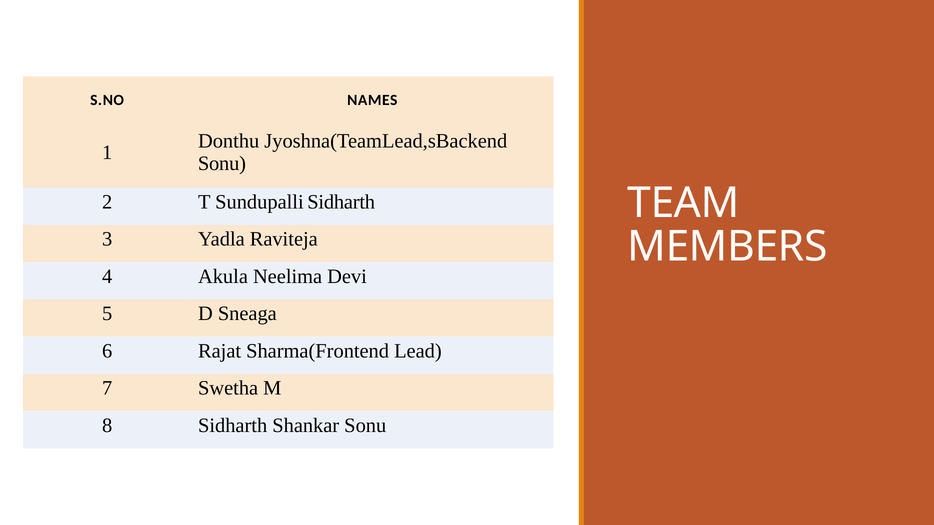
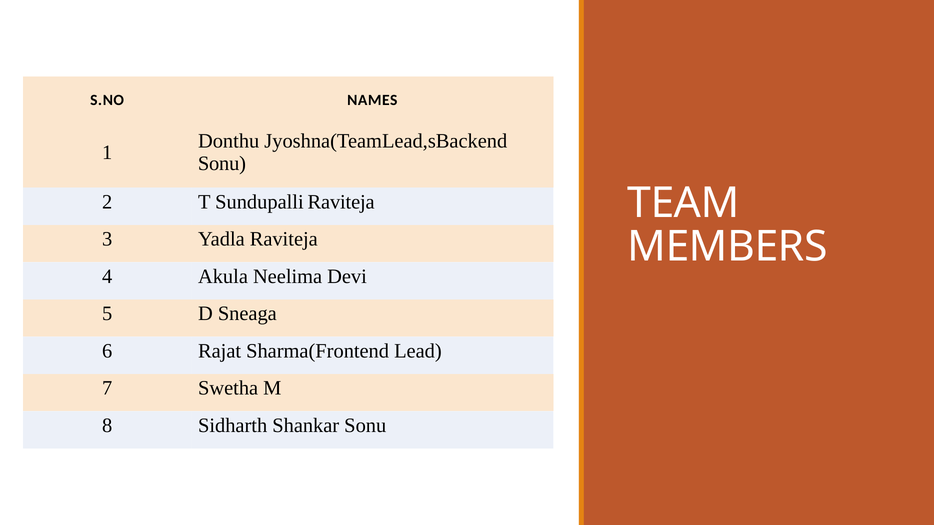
Sundupalli Sidharth: Sidharth -> Raviteja (341, 202)
